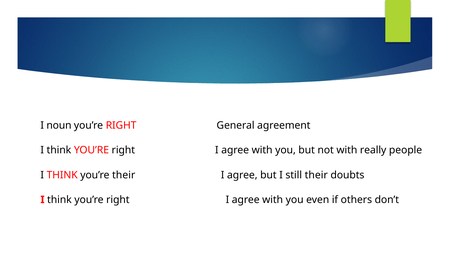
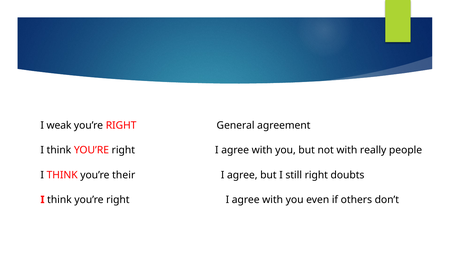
noun: noun -> weak (59, 126)
still their: their -> right (316, 175)
